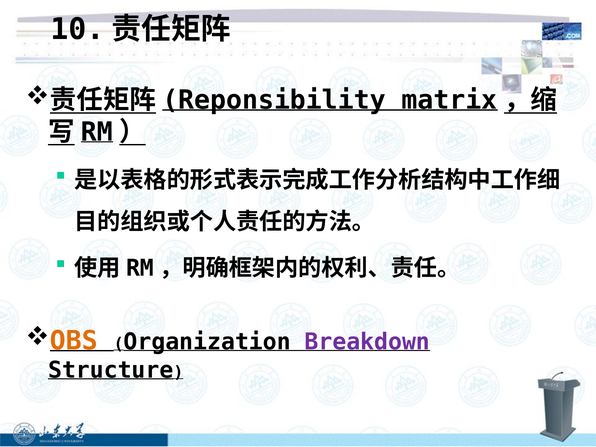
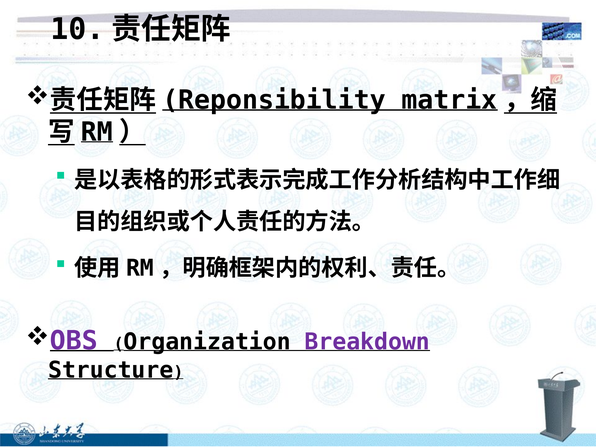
OBS colour: orange -> purple (74, 341)
